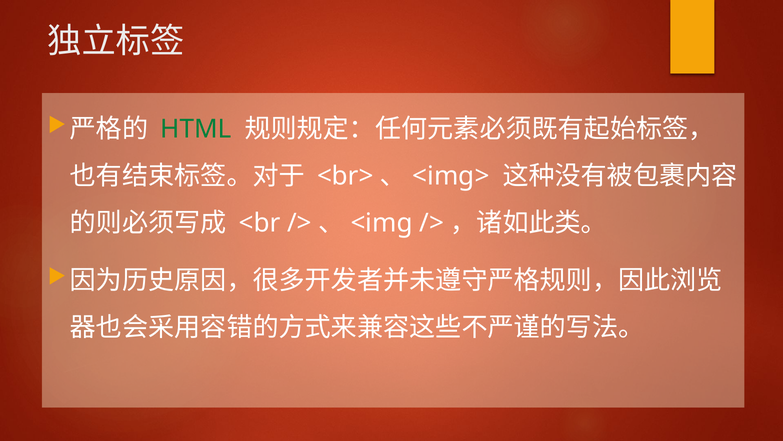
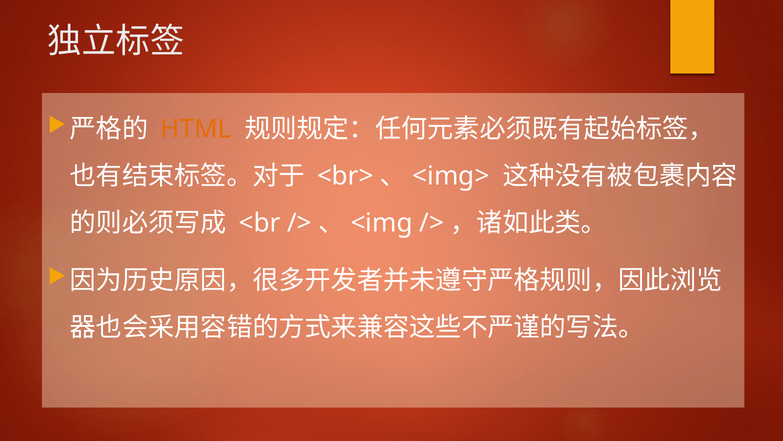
HTML colour: green -> orange (196, 129)
